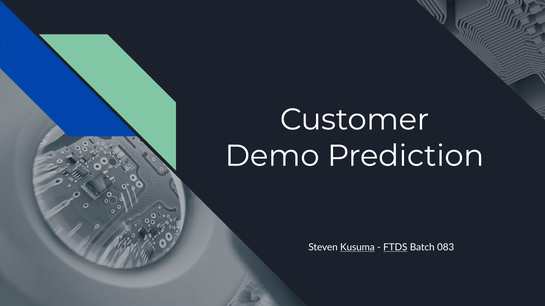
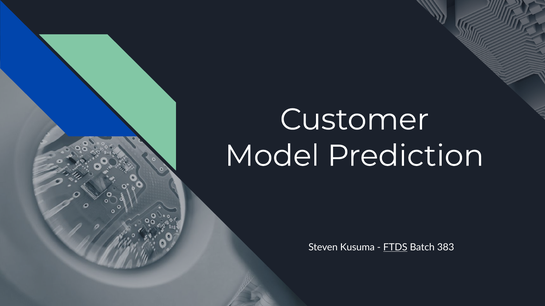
Demo: Demo -> Model (272, 156)
Kusuma underline: present -> none (357, 248)
083: 083 -> 383 (446, 248)
